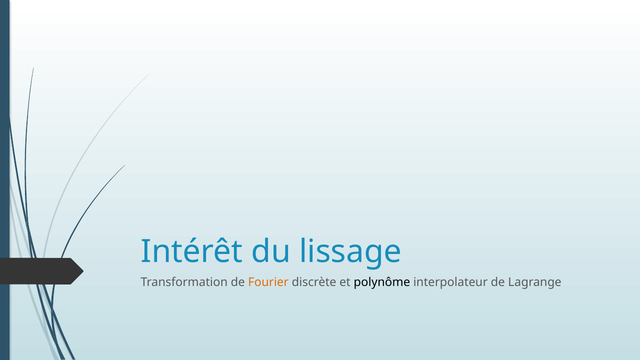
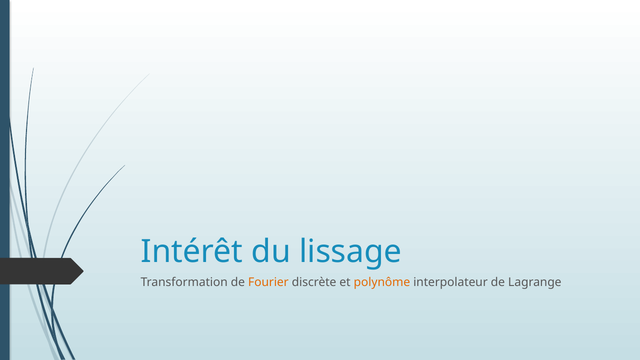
polynôme colour: black -> orange (382, 282)
